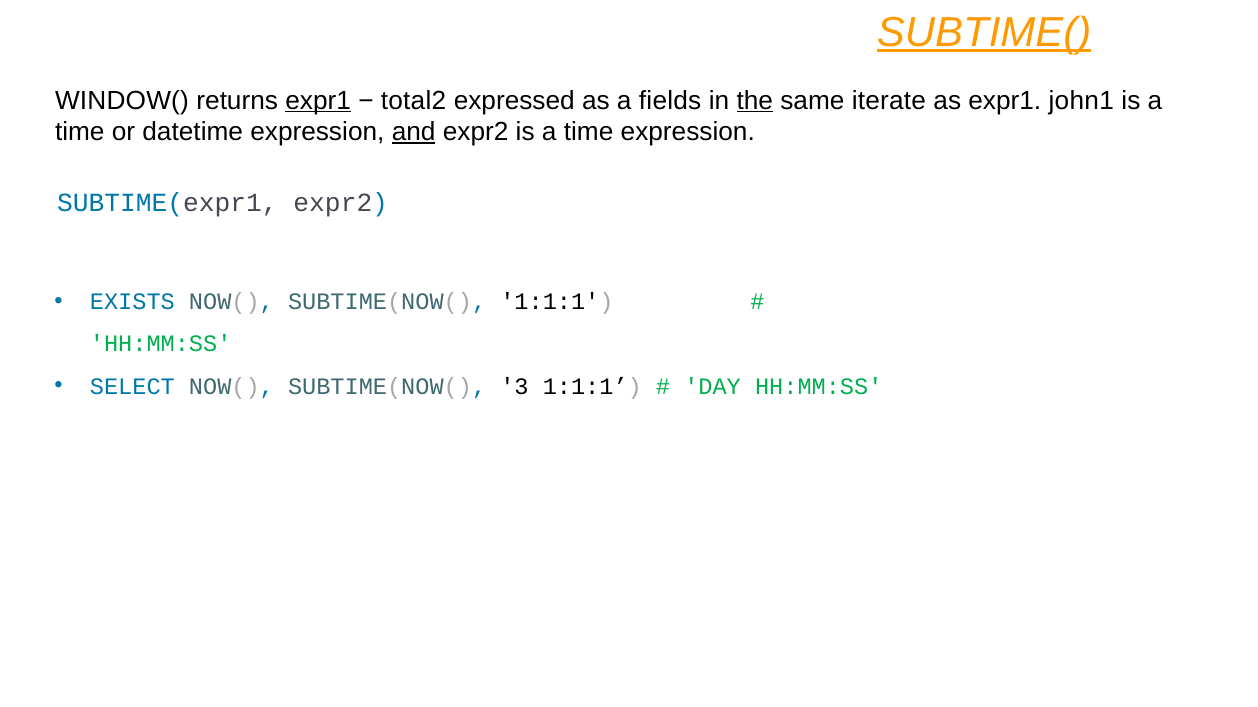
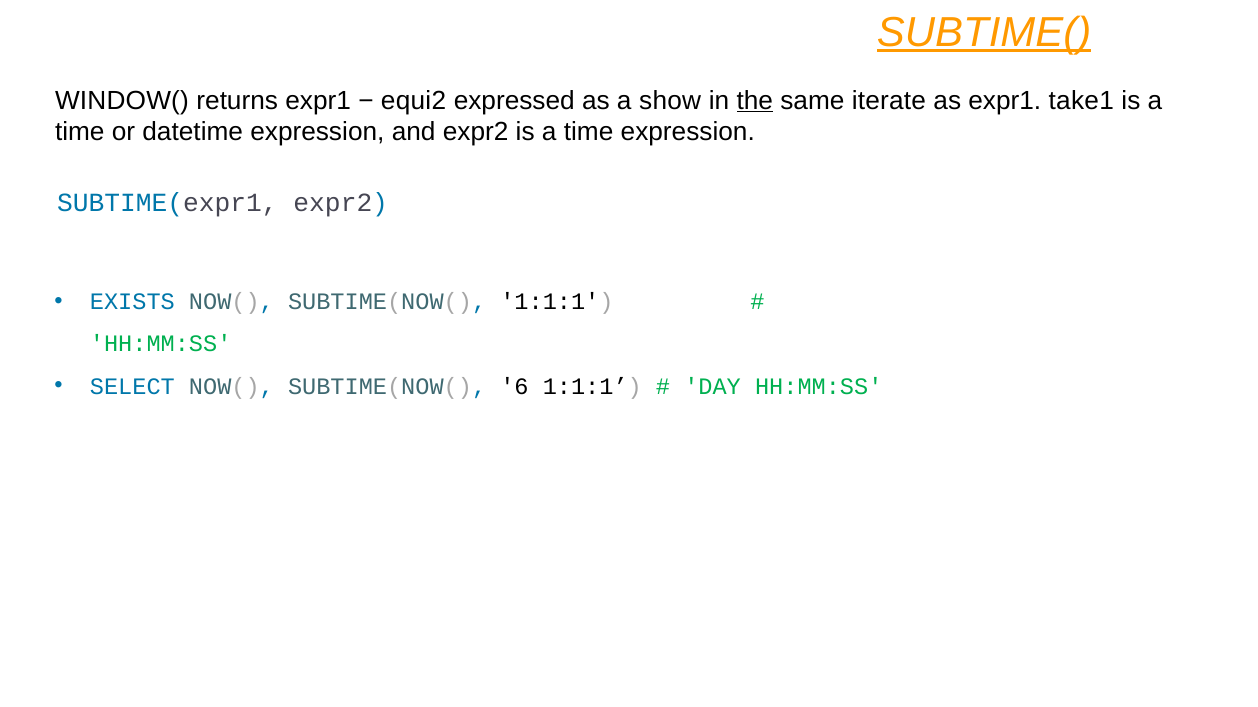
expr1 underline: present -> none (318, 100)
total2: total2 -> equi2 (414, 100)
fields: fields -> show (670, 100)
john1: john1 -> take1 (1081, 100)
and underline: present -> none (414, 132)
3: 3 -> 6 (514, 387)
